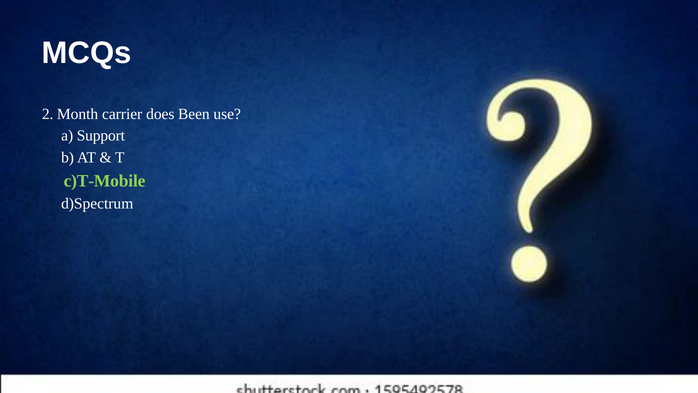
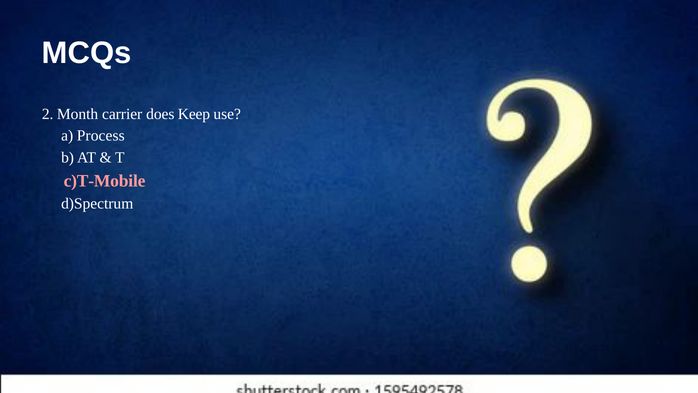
Been: Been -> Keep (194, 114)
Support: Support -> Process (101, 136)
c)T-Mobile colour: light green -> pink (105, 181)
